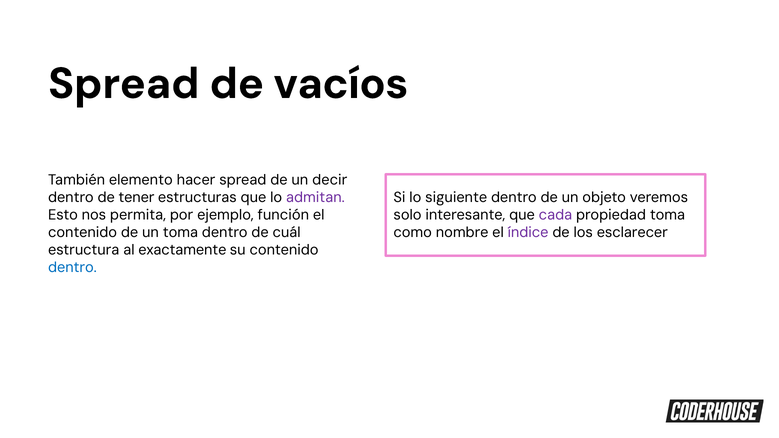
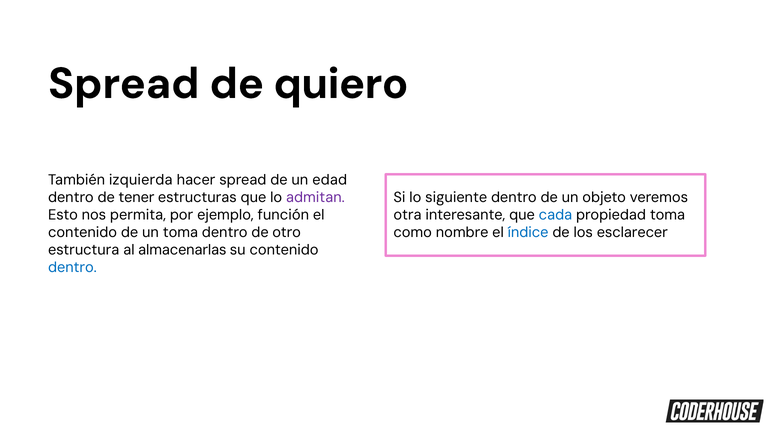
vacíos: vacíos -> quiero (341, 84)
elemento: elemento -> izquierda (141, 180)
decir: decir -> edad (330, 180)
solo: solo -> otra (408, 215)
cada colour: purple -> blue (555, 215)
cuál: cuál -> otro (287, 233)
índice colour: purple -> blue (528, 233)
exactamente: exactamente -> almacenarlas (182, 250)
